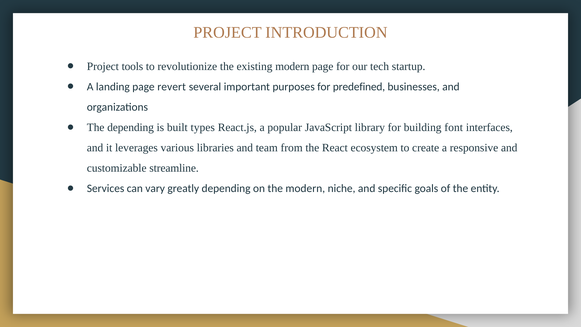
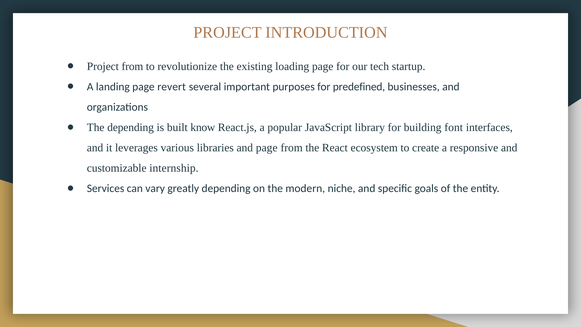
Project tools: tools -> from (132, 66)
existing modern: modern -> loading (292, 66)
types: types -> know (203, 127)
and team: team -> page (267, 148)
streamline: streamline -> internship (174, 168)
